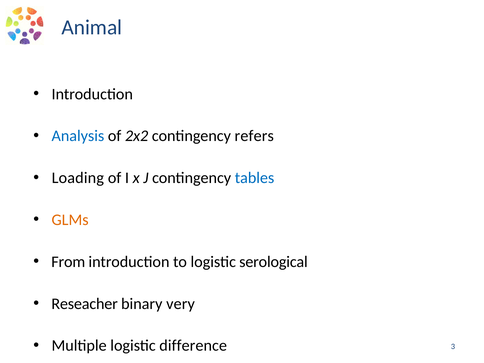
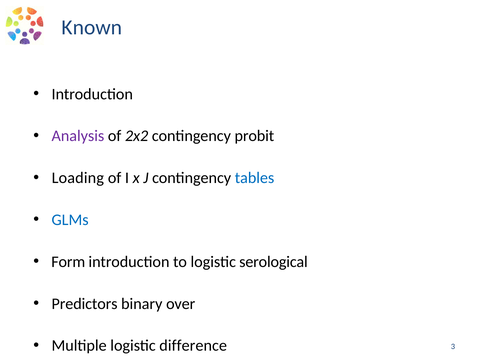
Animal: Animal -> Known (92, 27)
Analysis colour: blue -> purple (78, 136)
refers: refers -> probit (254, 136)
GLMs colour: orange -> blue (70, 220)
From: From -> Form (68, 262)
Reseacher: Reseacher -> Predictors (85, 304)
very: very -> over (181, 304)
